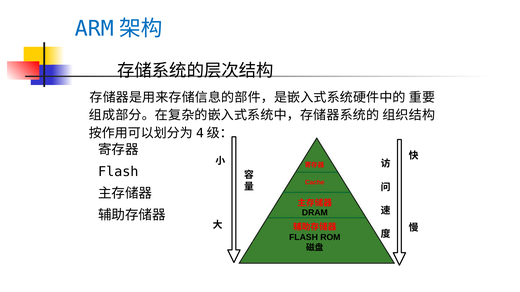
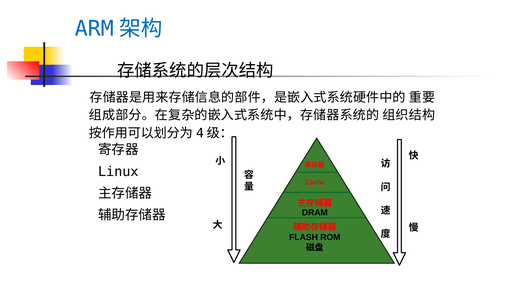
Flash: Flash -> Linux (118, 172)
